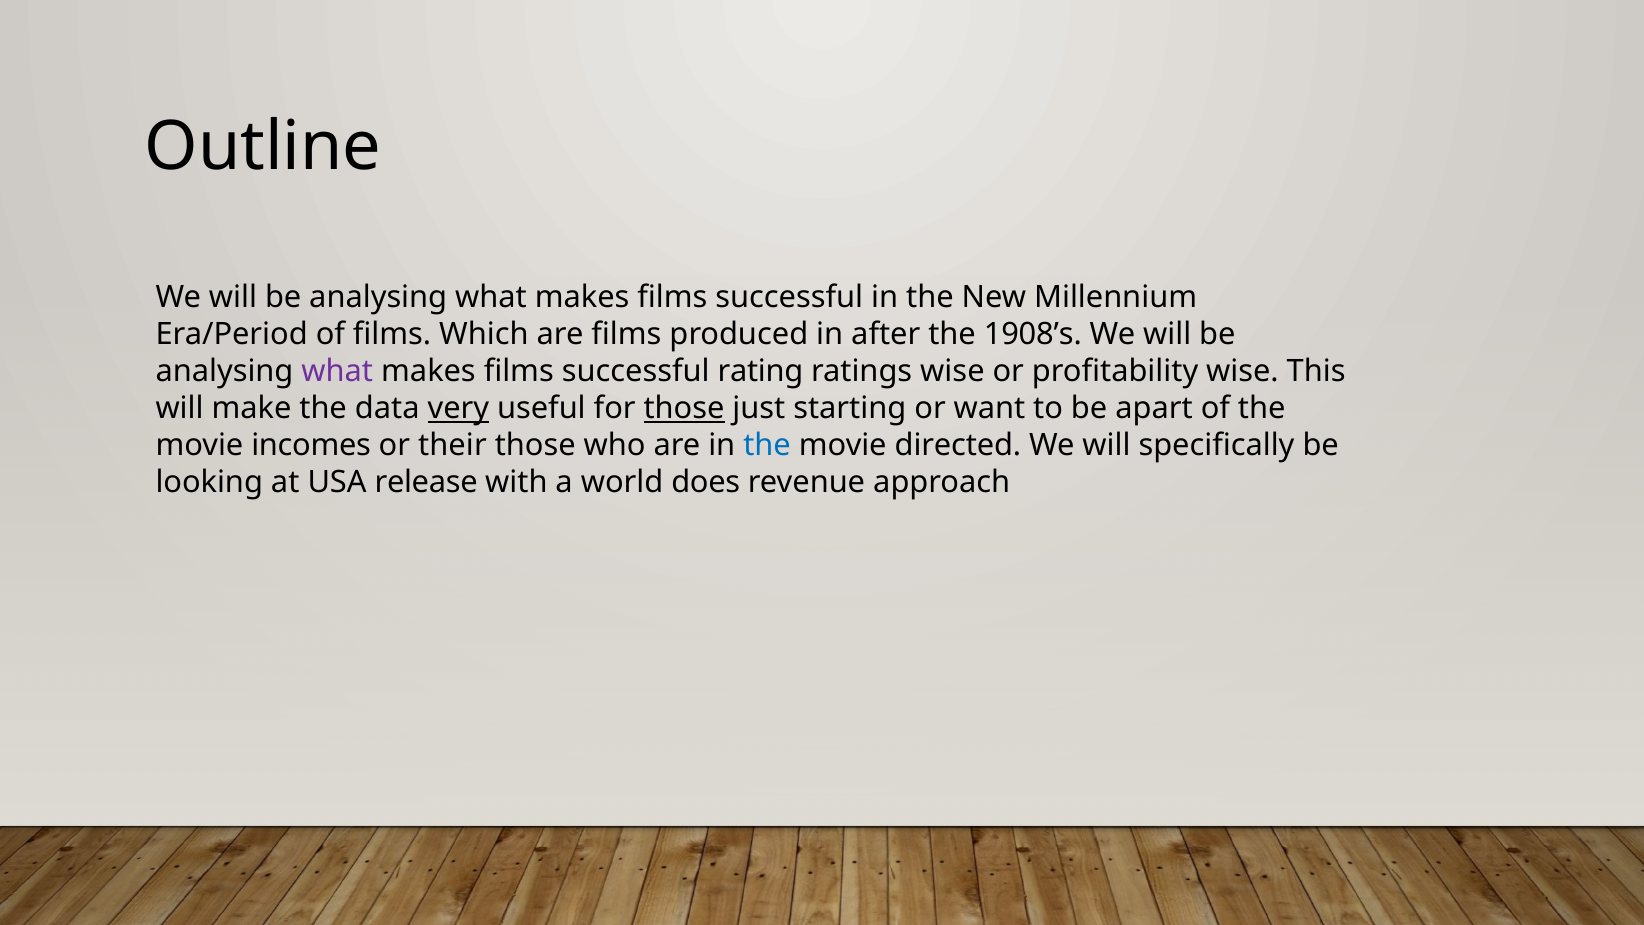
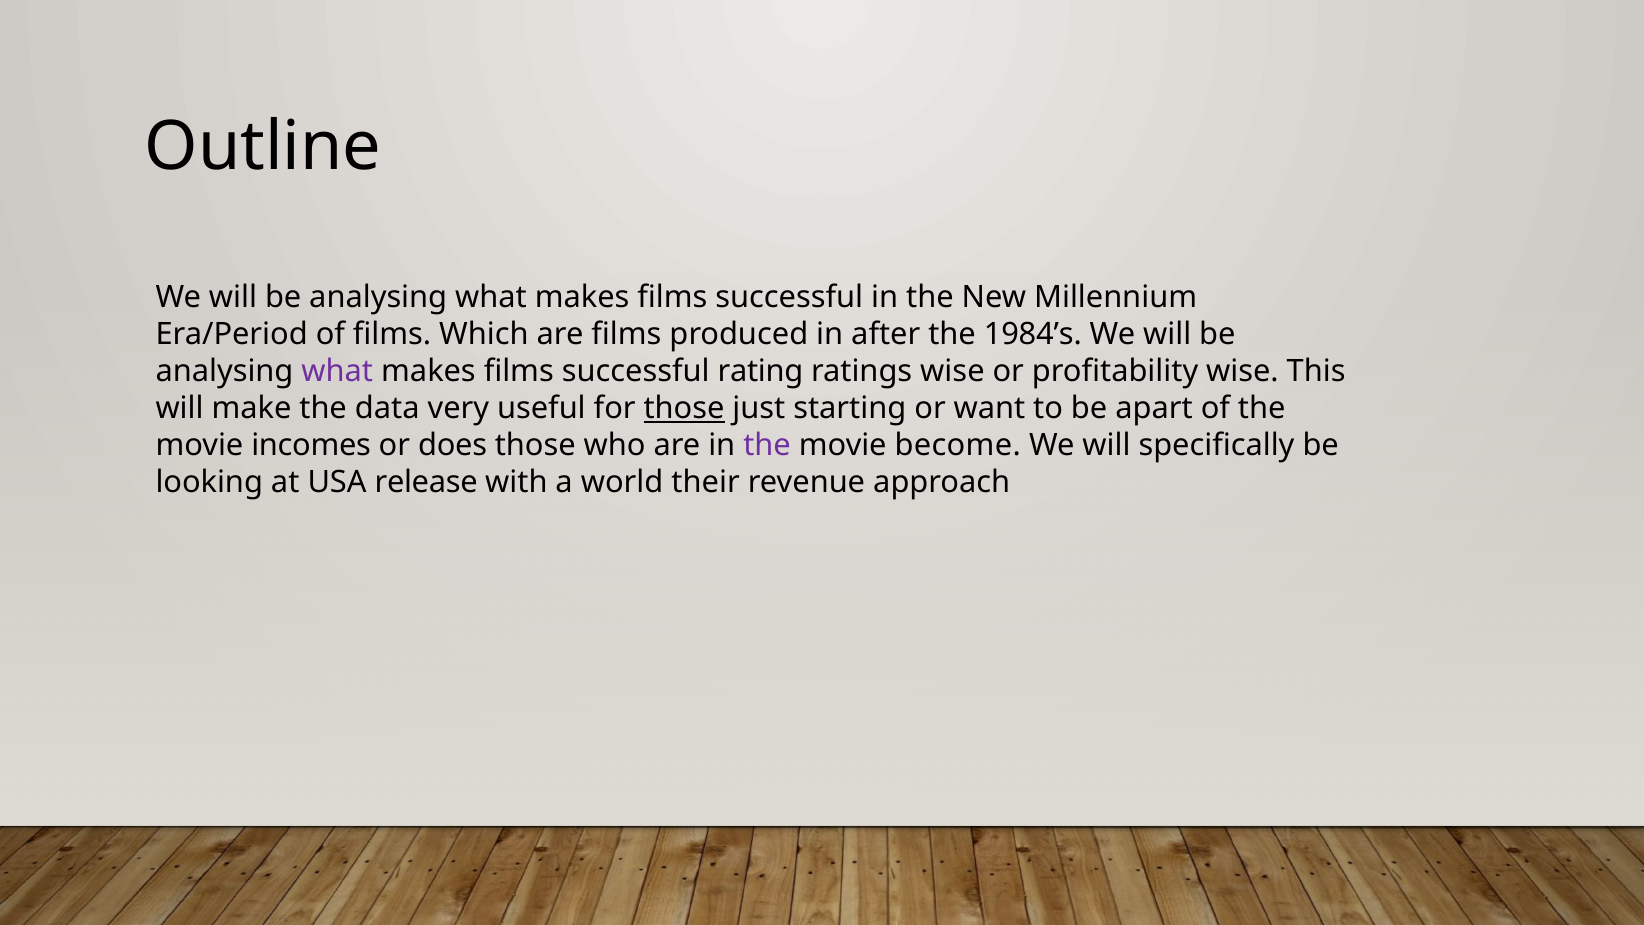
1908’s: 1908’s -> 1984’s (1033, 334)
very underline: present -> none (458, 408)
their: their -> does (453, 445)
the colour: blue -> purple (767, 445)
directed: directed -> become (958, 445)
does: does -> their (706, 482)
